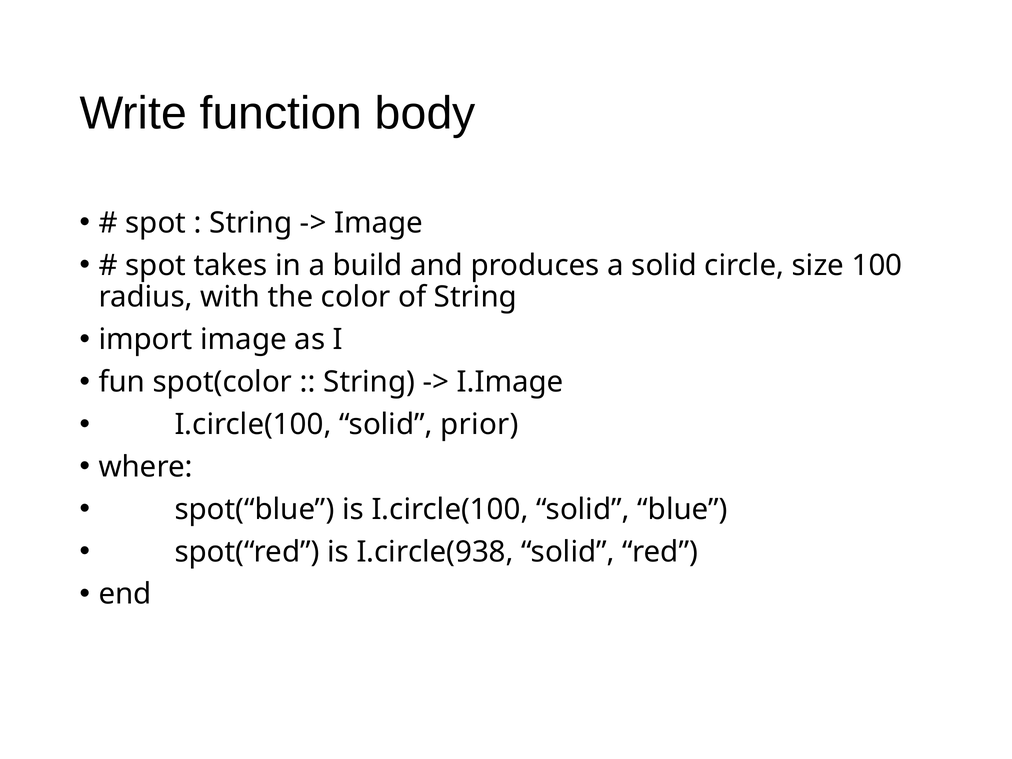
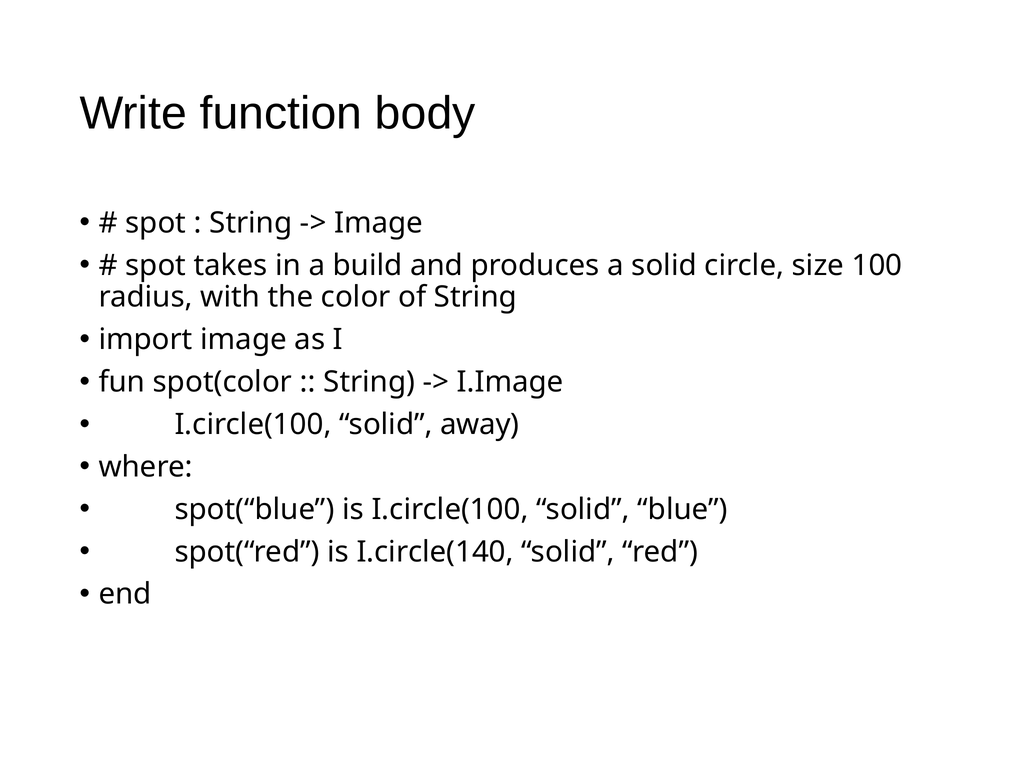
prior: prior -> away (480, 424)
I.circle(938: I.circle(938 -> I.circle(140 (435, 552)
